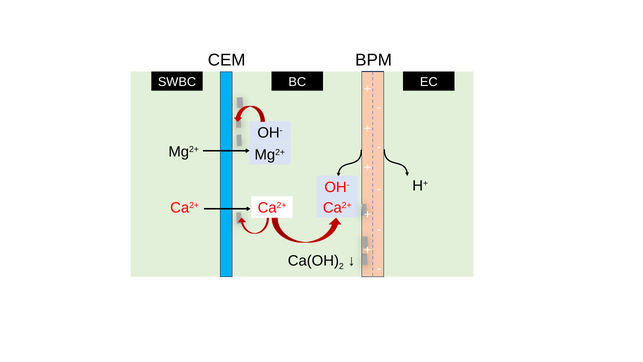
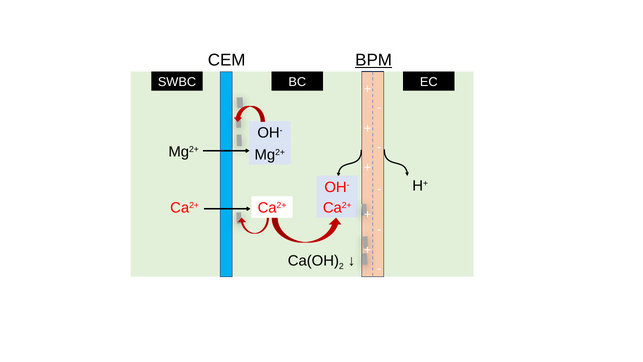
BPM underline: none -> present (374, 60)
